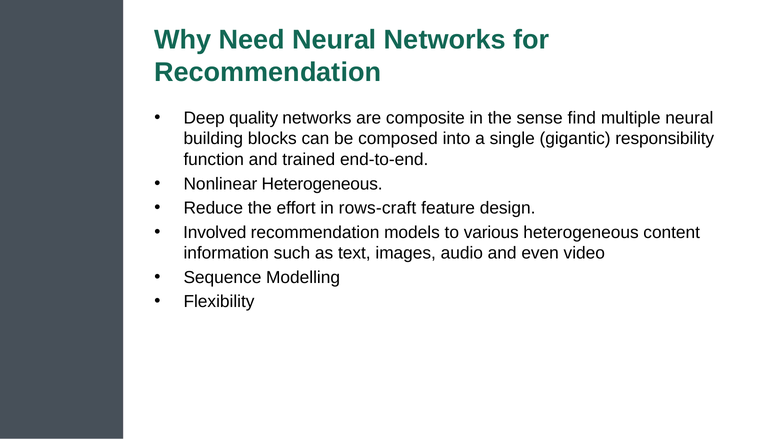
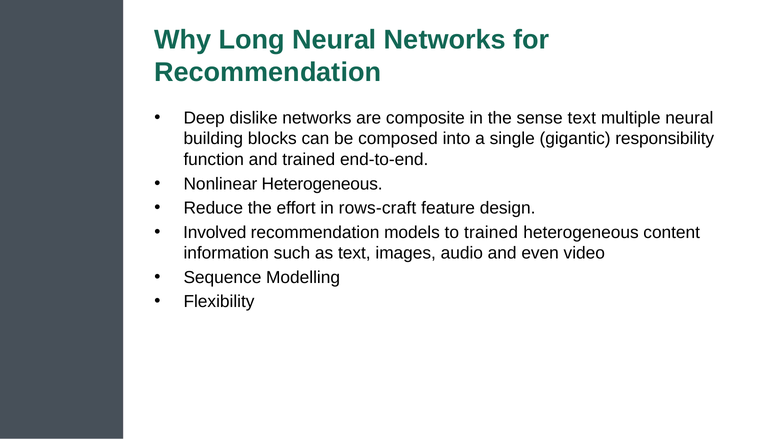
Need: Need -> Long (252, 40)
quality: quality -> dislike (254, 118)
sense find: find -> text (582, 118)
to various: various -> trained (491, 232)
